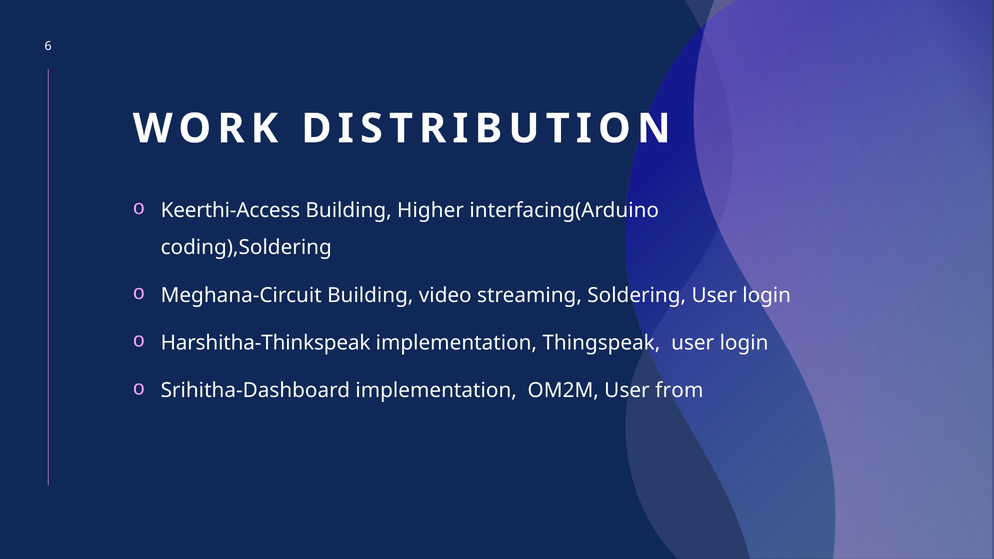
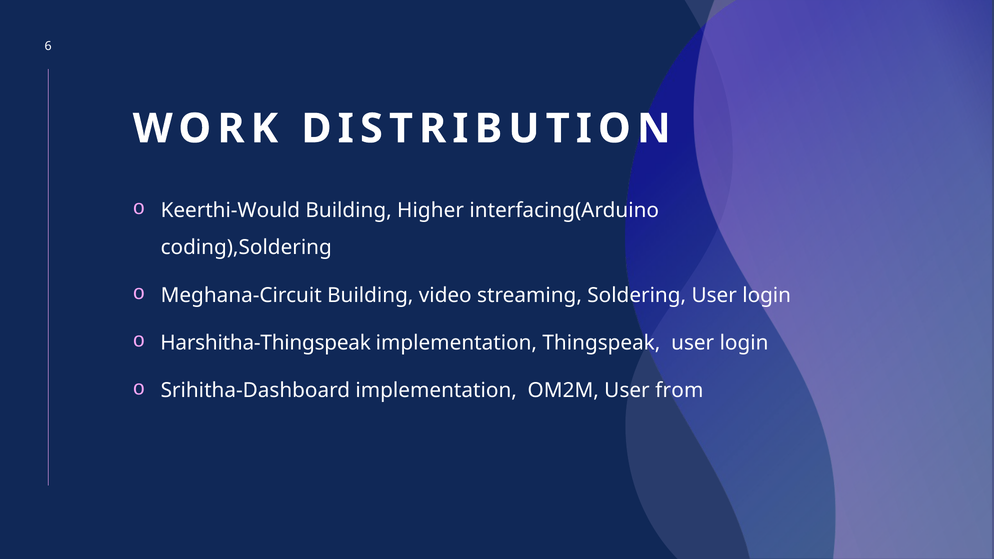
Keerthi-Access: Keerthi-Access -> Keerthi-Would (230, 210)
Harshitha-Thinkspeak: Harshitha-Thinkspeak -> Harshitha-Thingspeak (266, 343)
